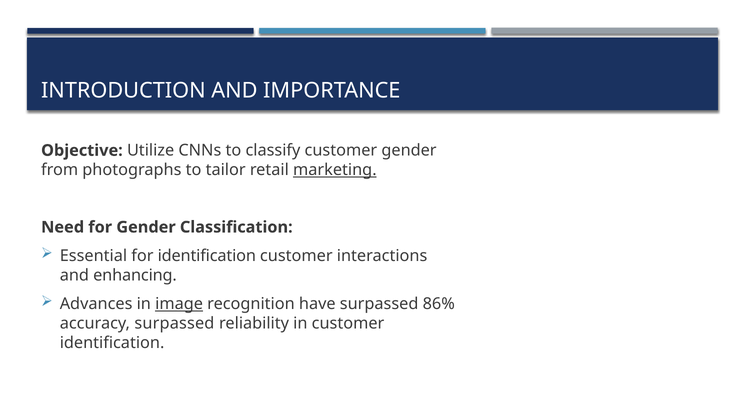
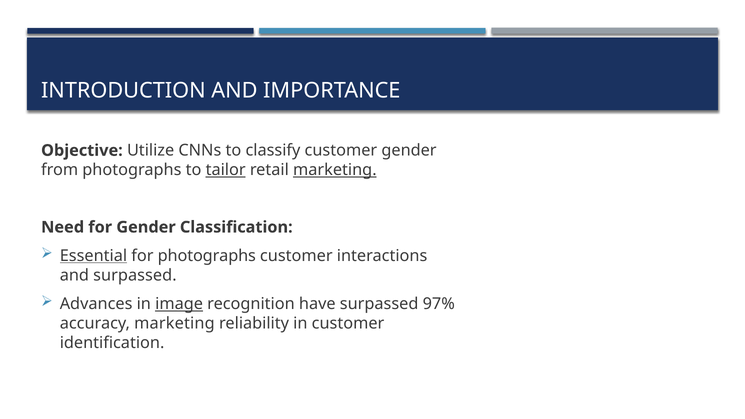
tailor underline: none -> present (226, 170)
Essential underline: none -> present (93, 256)
for identification: identification -> photographs (207, 256)
and enhancing: enhancing -> surpassed (135, 275)
86%: 86% -> 97% (439, 304)
accuracy surpassed: surpassed -> marketing (174, 323)
